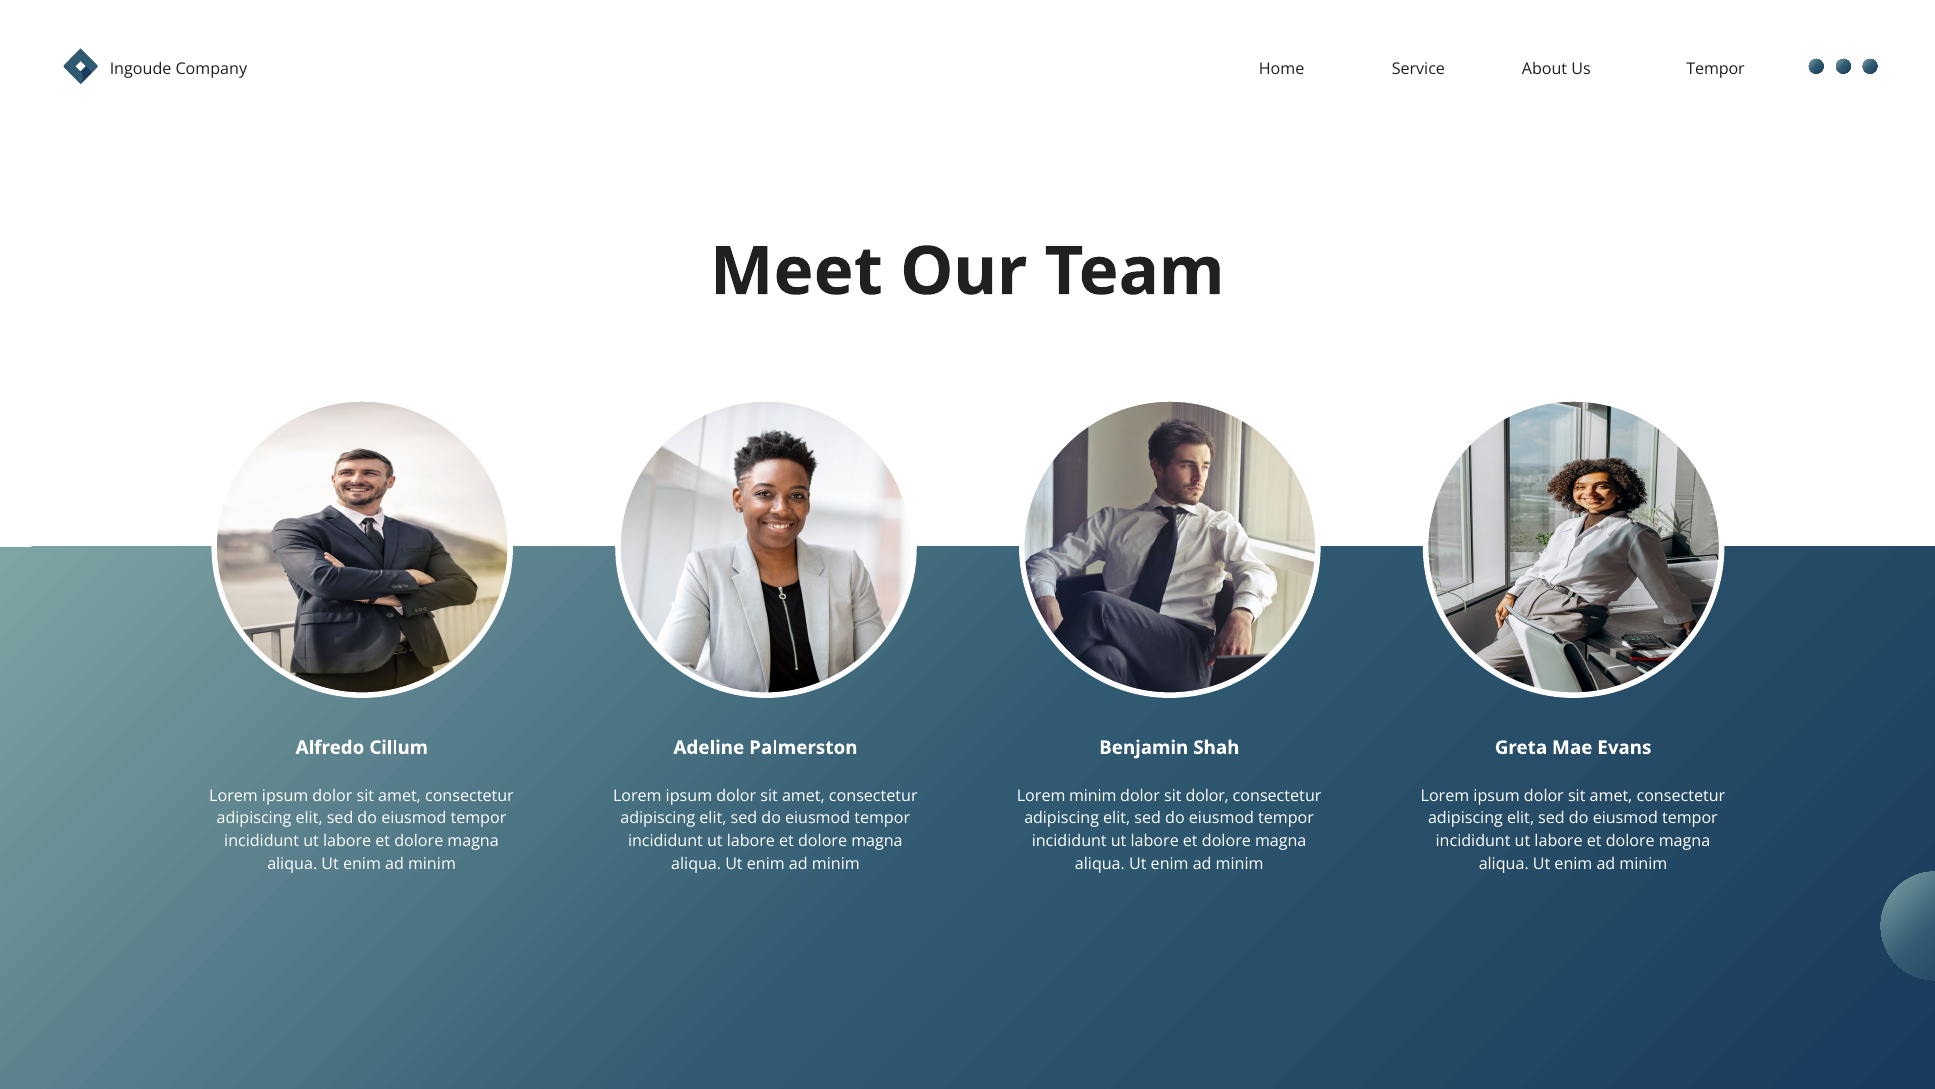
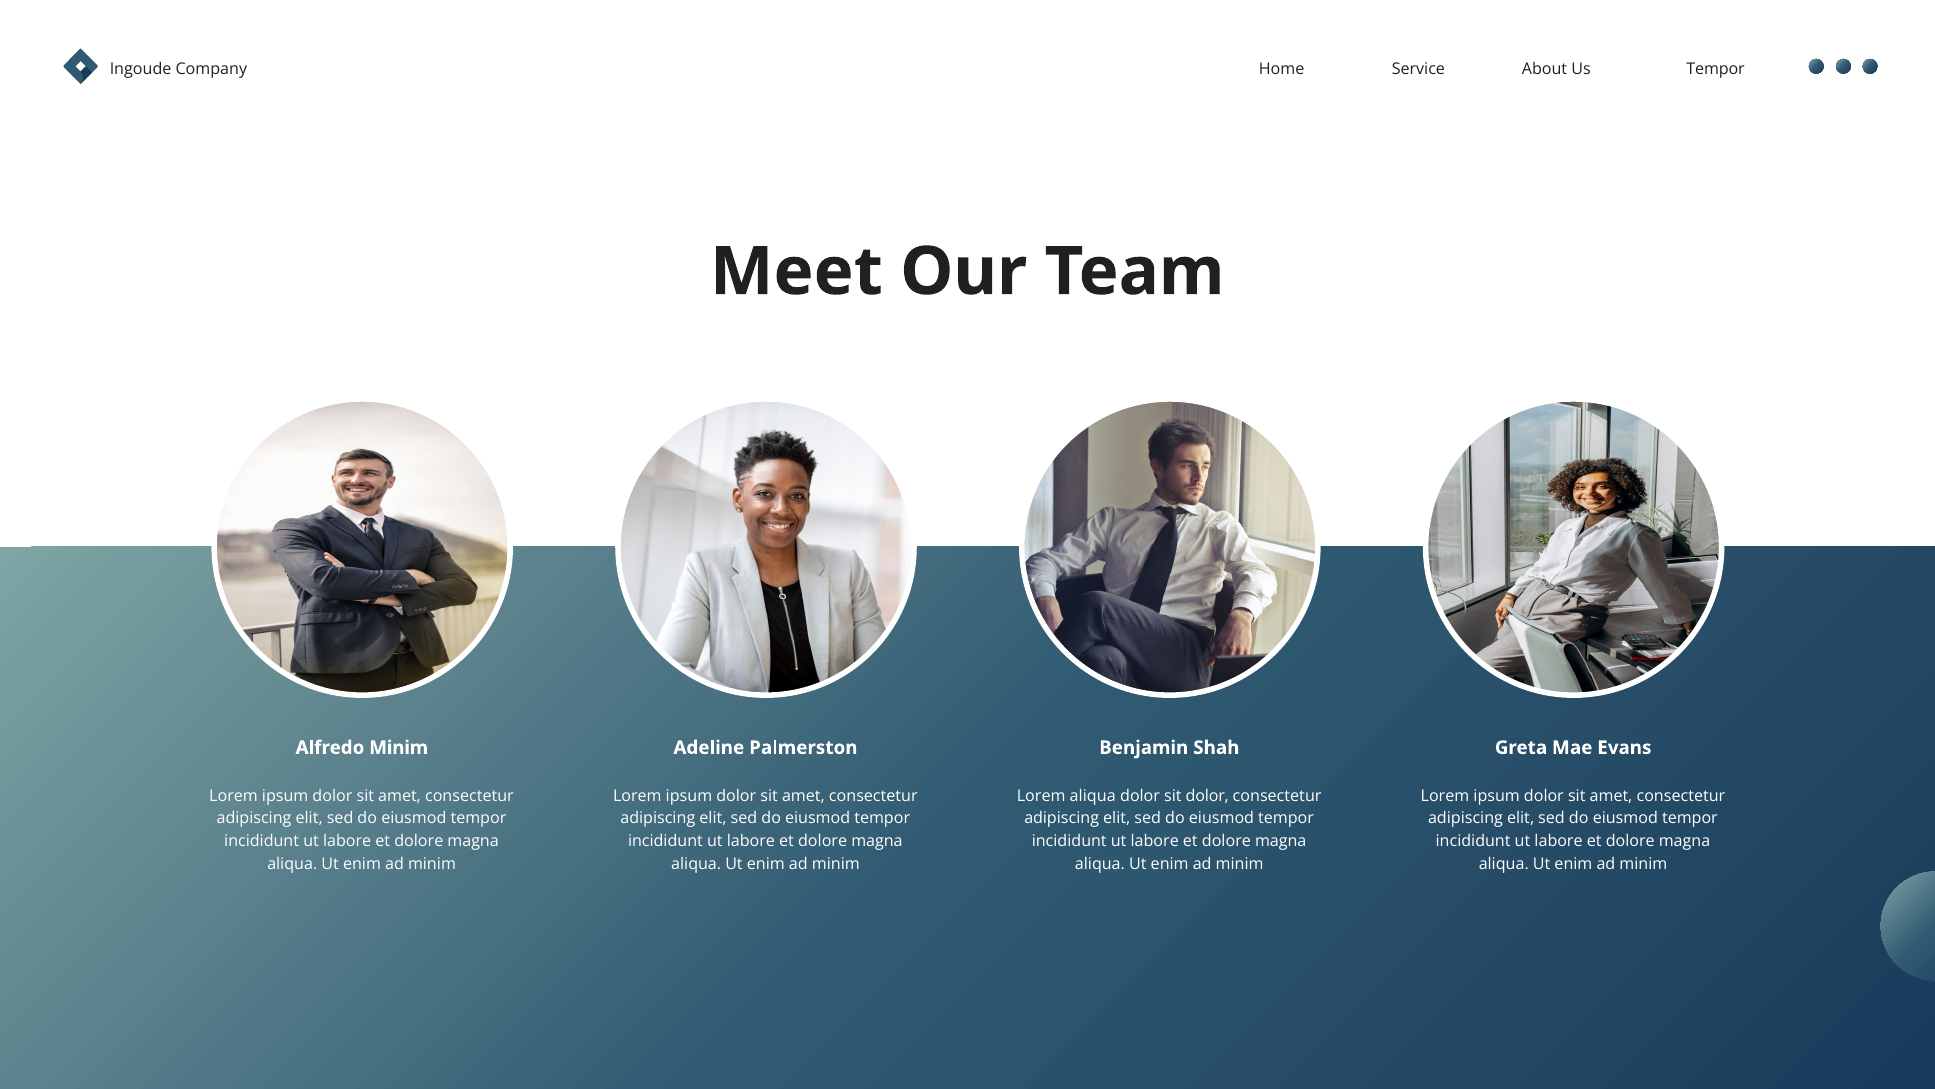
Alfredo Cillum: Cillum -> Minim (399, 747)
Lorem minim: minim -> aliqua (1093, 796)
